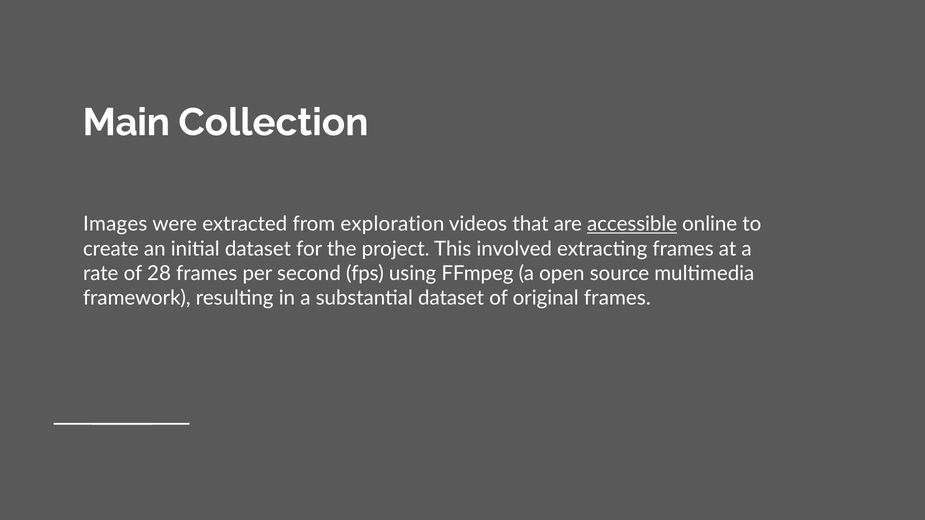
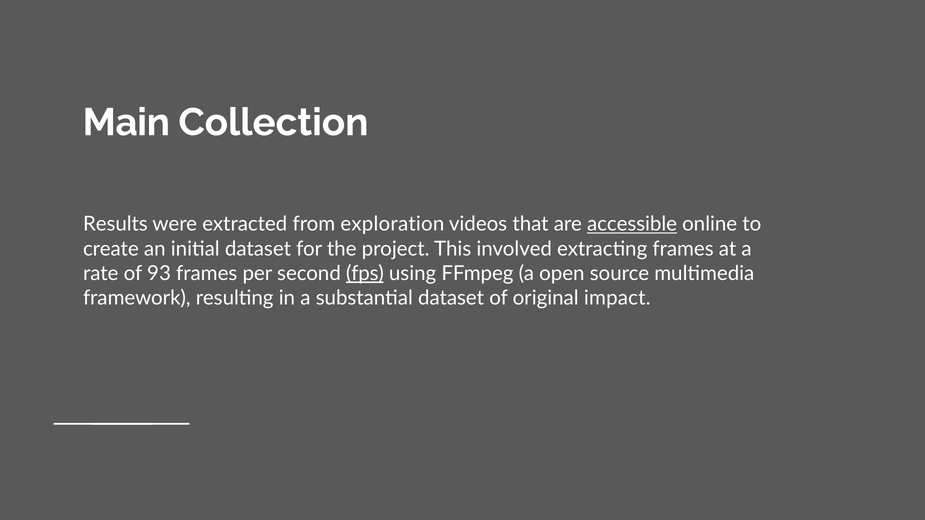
Images: Images -> Results (115, 224)
28: 28 -> 93 (159, 274)
fps underline: none -> present (365, 274)
original frames: frames -> impact (617, 298)
